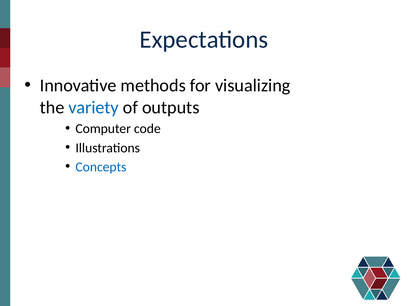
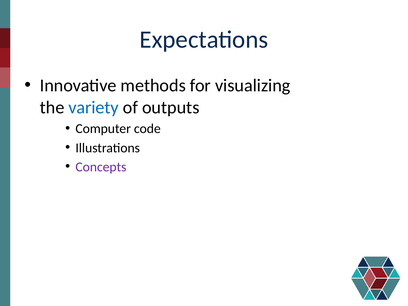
Concepts colour: blue -> purple (101, 167)
